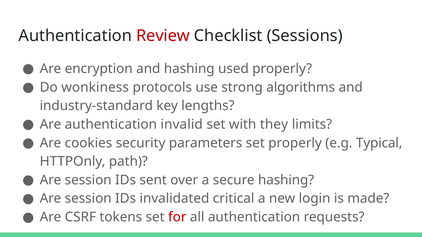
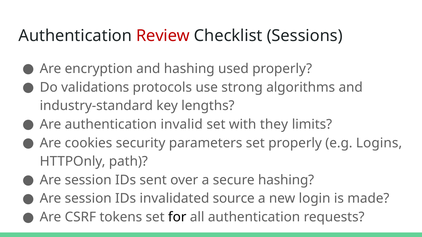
wonkiness: wonkiness -> validations (95, 87)
Typical: Typical -> Logins (379, 143)
critical: critical -> source (234, 199)
for colour: red -> black (177, 217)
